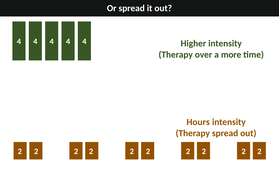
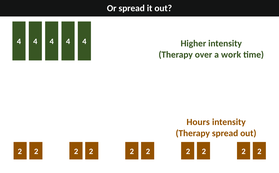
more: more -> work (231, 55)
